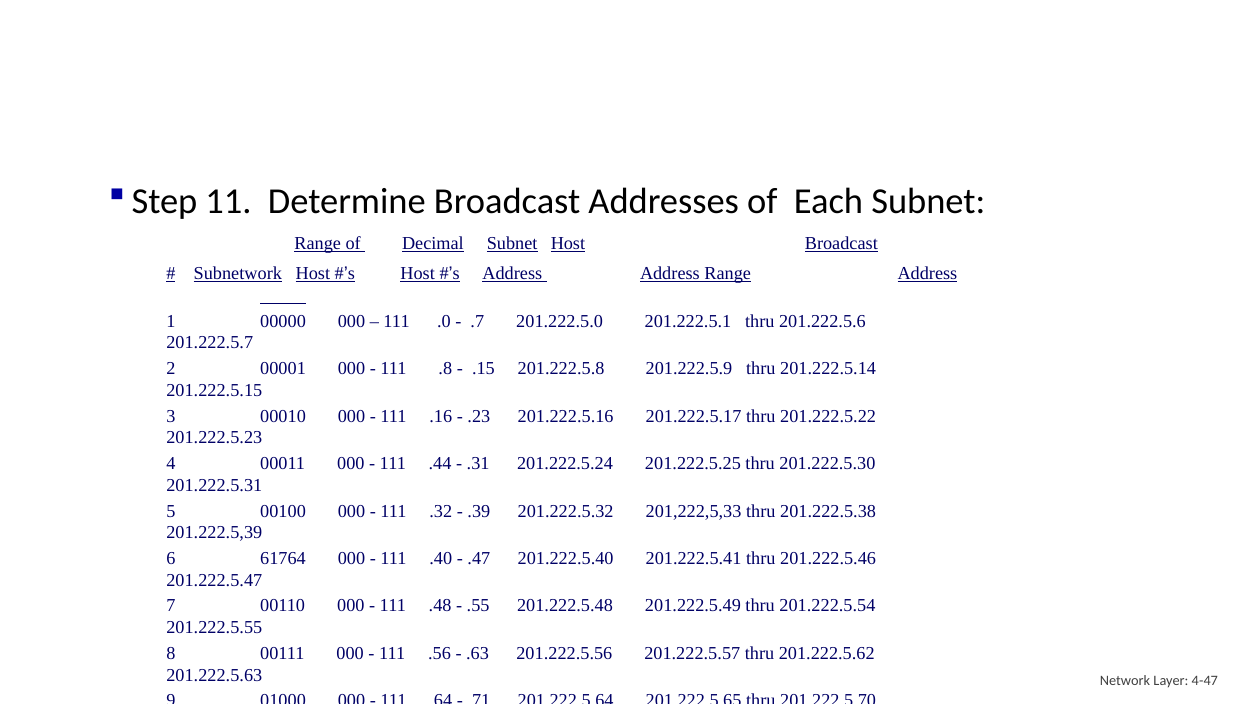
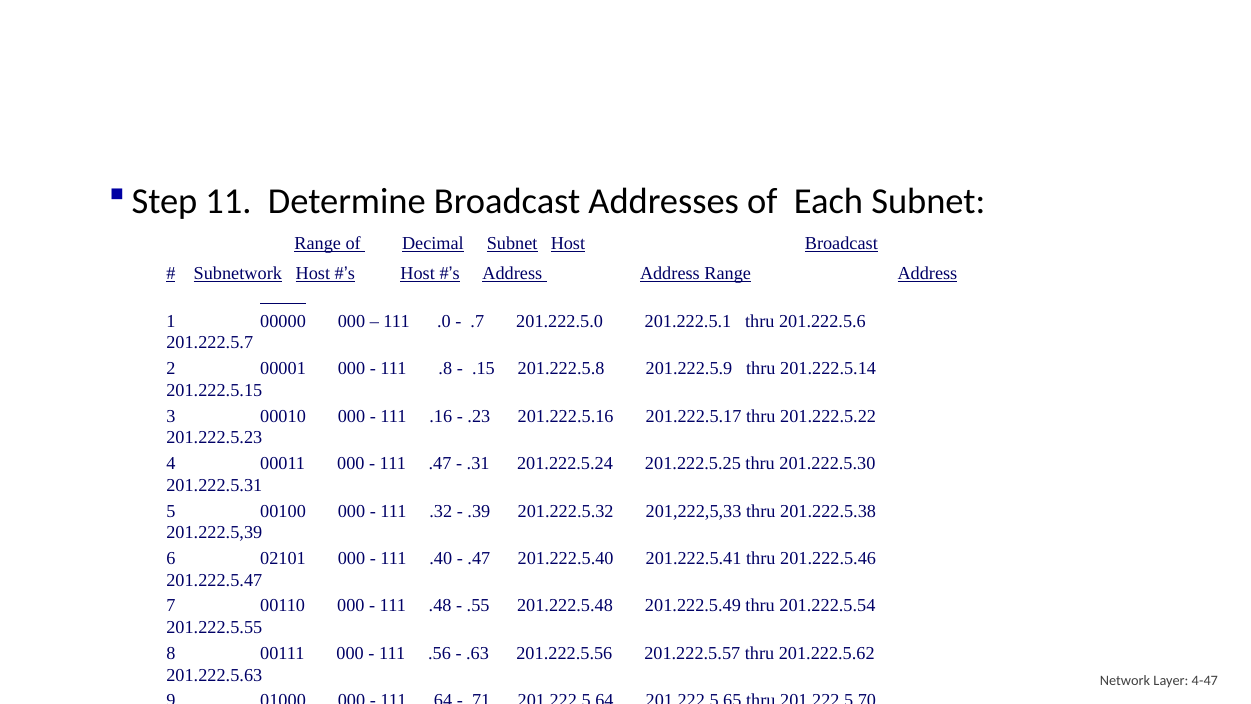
111 .44: .44 -> .47 (440, 463)
61764: 61764 -> 02101 (283, 558)
